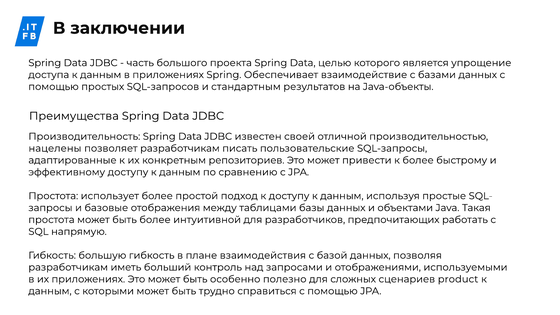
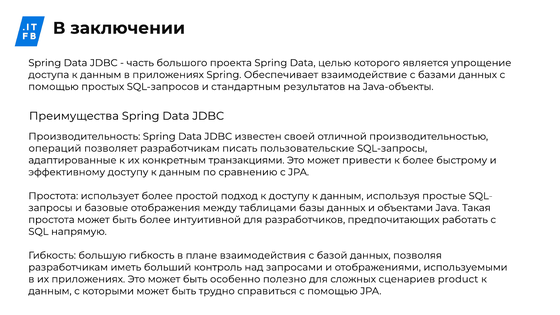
нацелены: нацелены -> операций (55, 148)
репозиториев: репозиториев -> транзакциями (246, 160)
